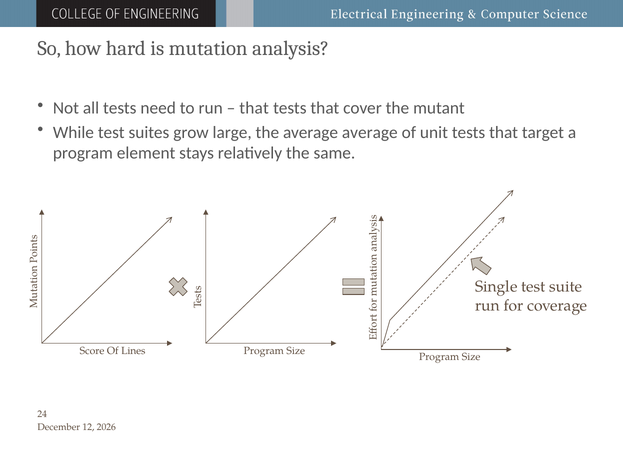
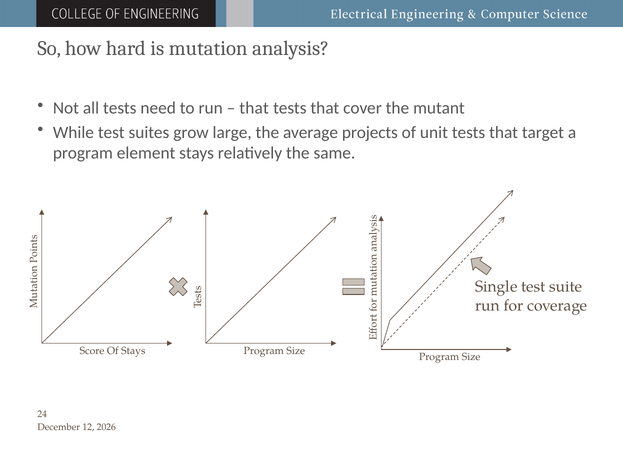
average average: average -> projects (370, 132)
Of Lines: Lines -> Stays (133, 351)
